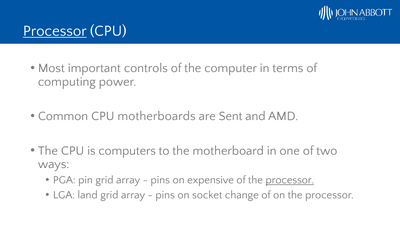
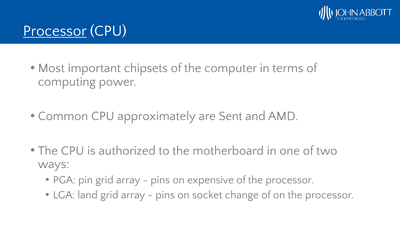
controls: controls -> chipsets (146, 68)
motherboards: motherboards -> approximately (157, 116)
computers: computers -> authorized (127, 151)
processor underline: present -> none (290, 180)
